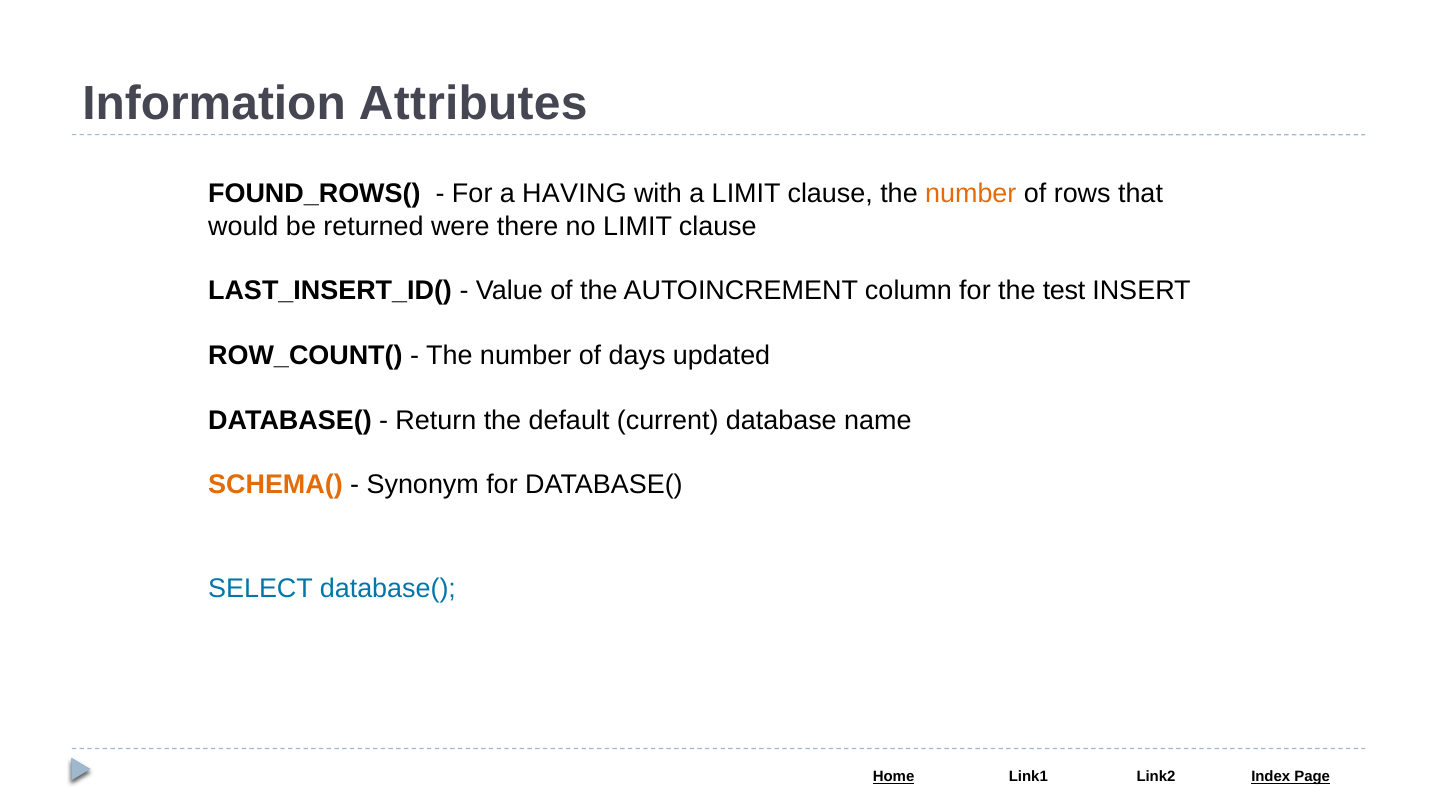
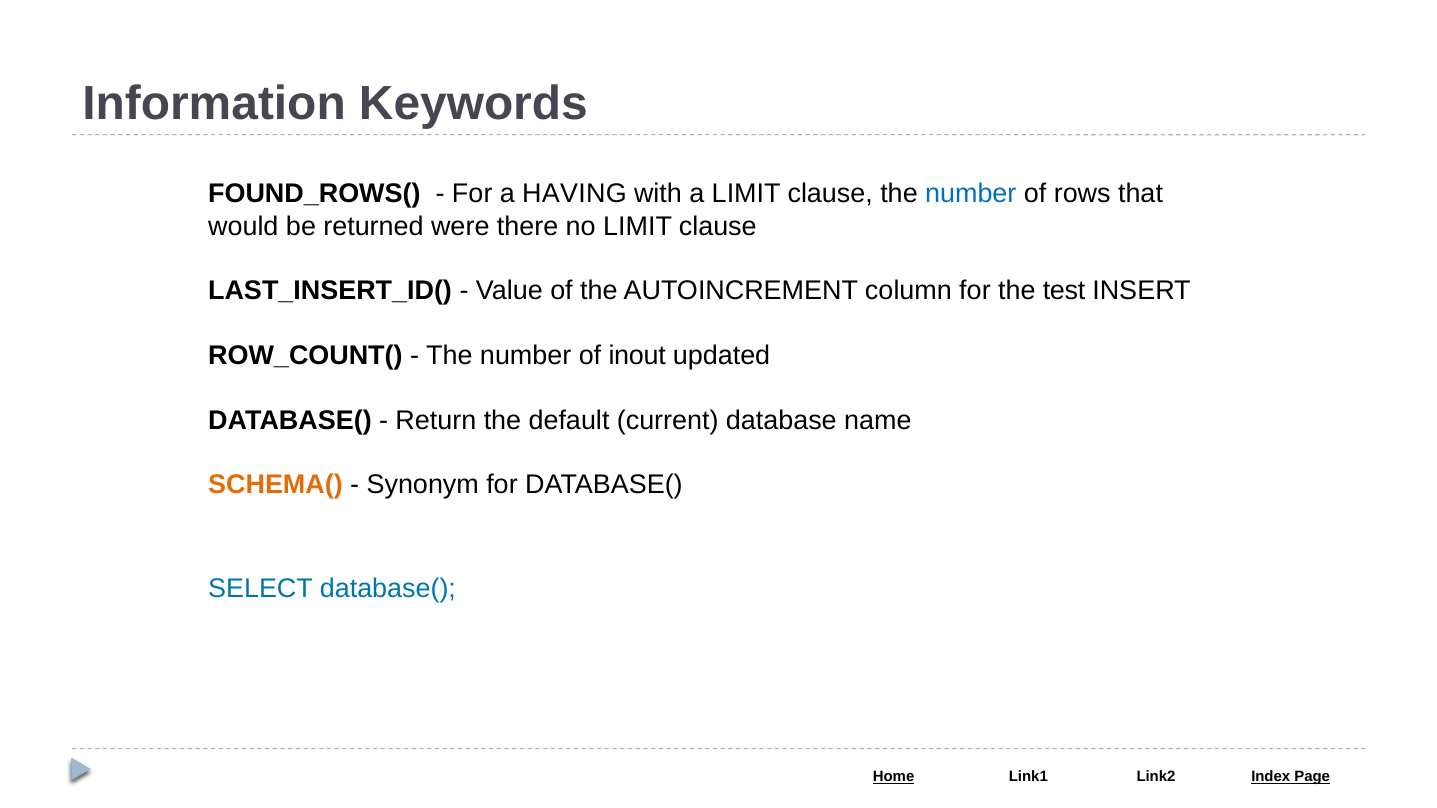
Attributes: Attributes -> Keywords (473, 103)
number colour: orange -> blue (971, 194)
days: days -> inout (637, 356)
